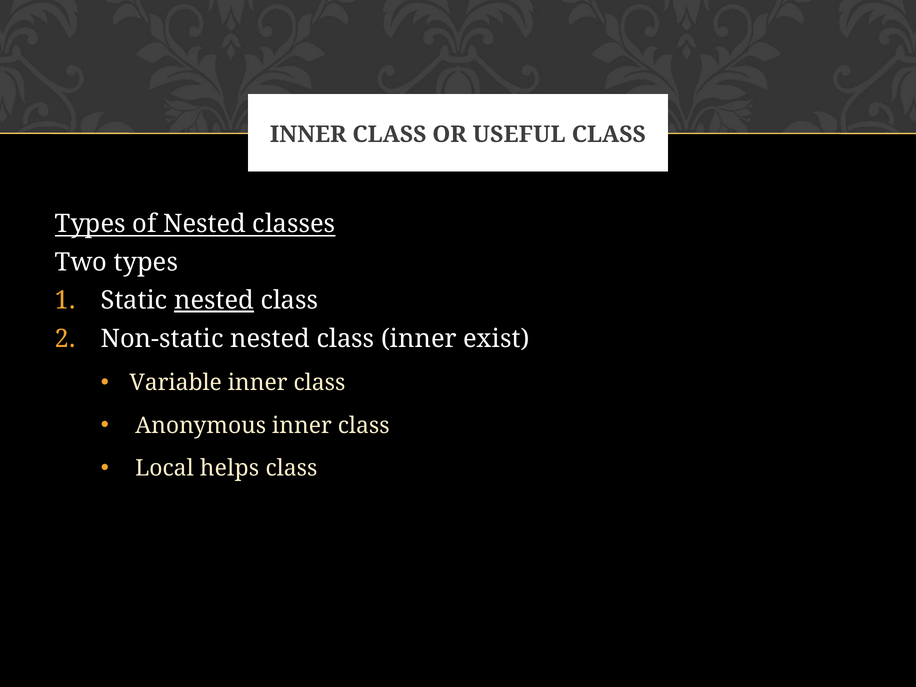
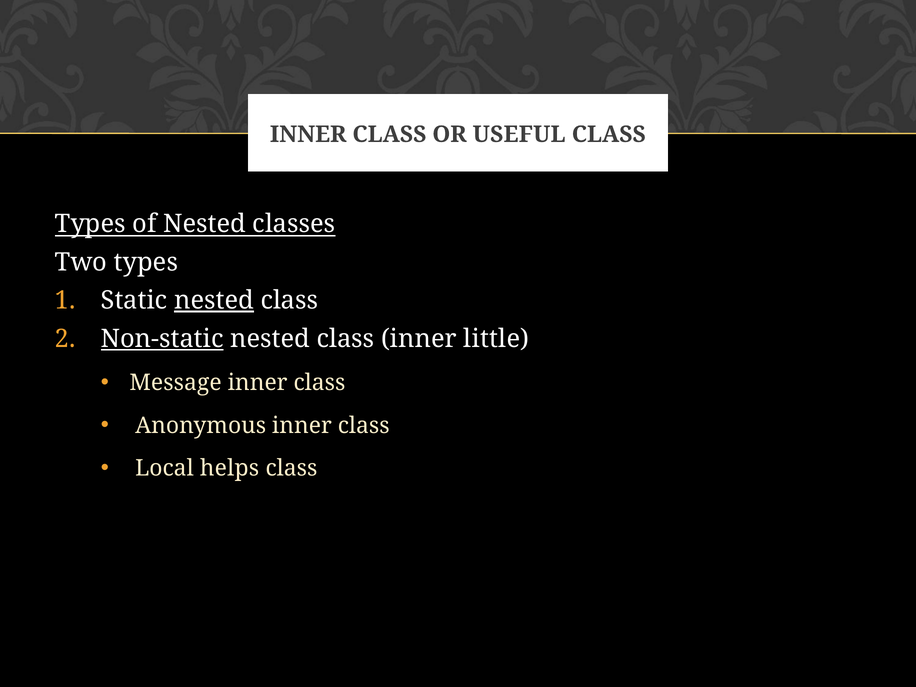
Non-static underline: none -> present (162, 339)
exist: exist -> little (496, 339)
Variable: Variable -> Message (176, 383)
